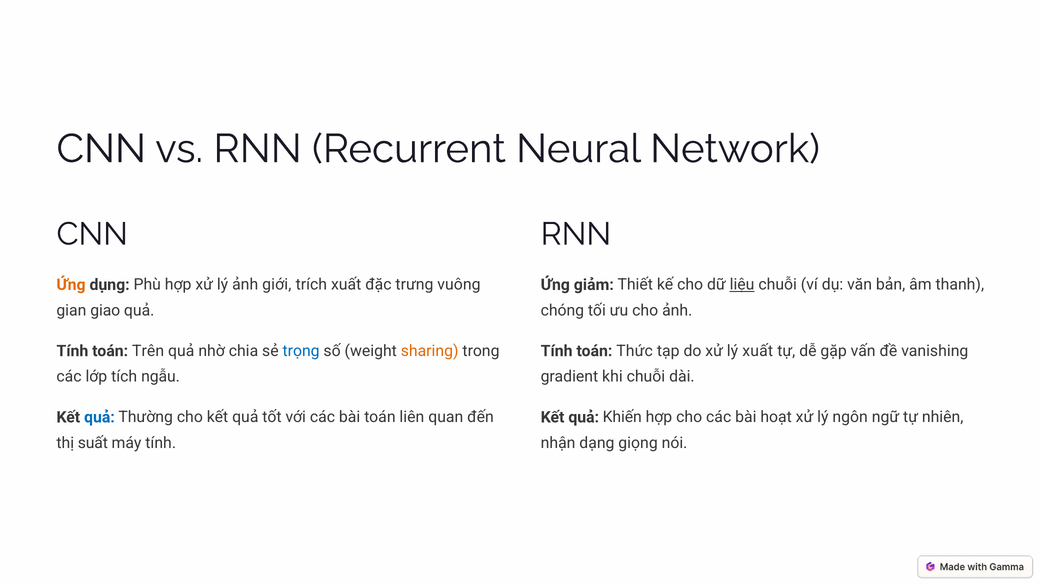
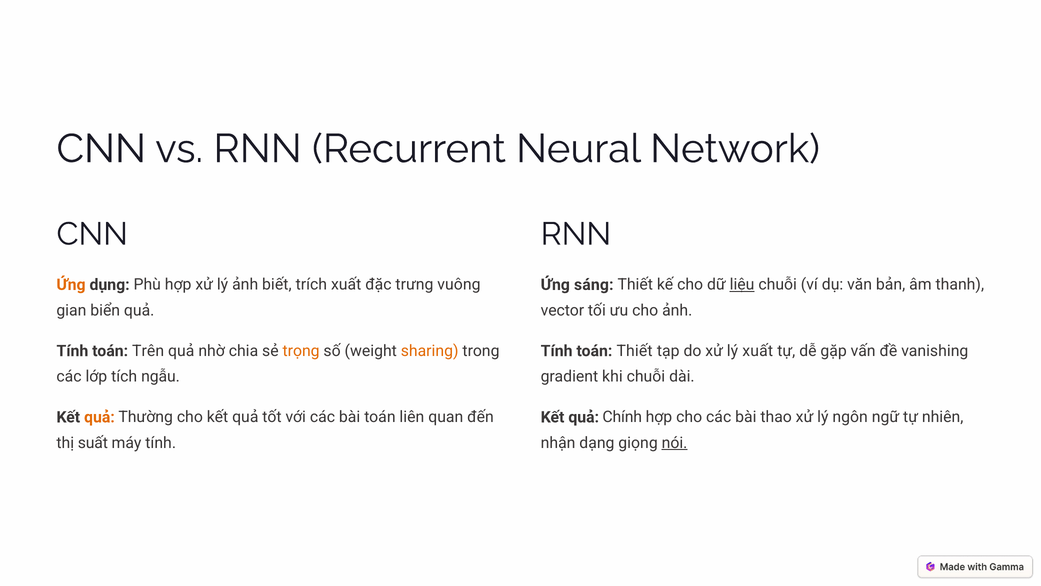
giới: giới -> biết (277, 285)
giảm: giảm -> sáng (594, 285)
giao: giao -> biển (105, 310)
chóng: chóng -> vector (562, 310)
trọng colour: blue -> orange (301, 351)
toán Thức: Thức -> Thiết (635, 351)
quả colour: blue -> orange (99, 417)
Khiến: Khiến -> Chính (622, 417)
hoạt: hoạt -> thao (776, 417)
nói underline: none -> present (675, 443)
